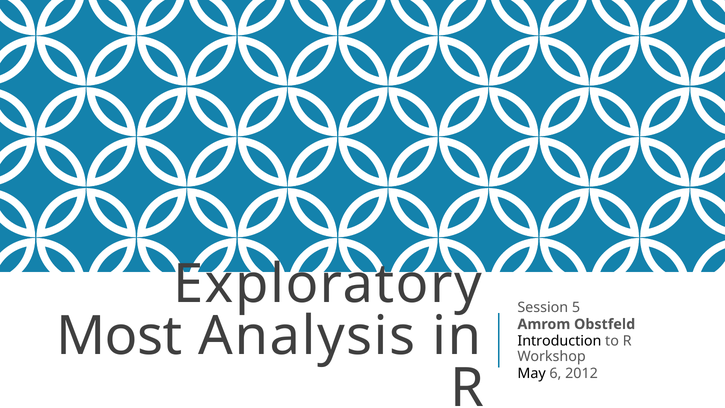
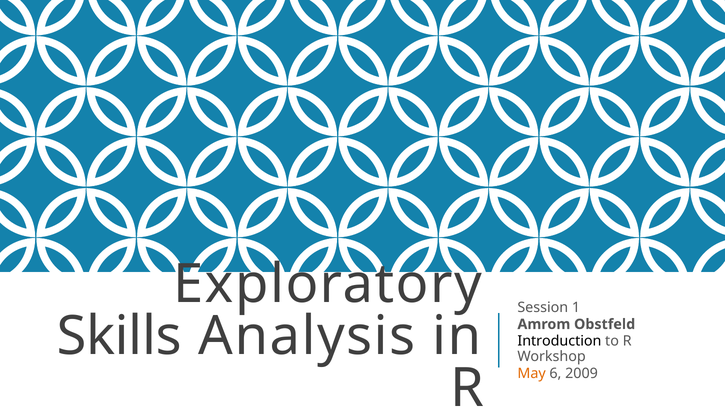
5: 5 -> 1 (576, 307)
Most: Most -> Skills (119, 336)
May colour: black -> orange (532, 373)
2012: 2012 -> 2009 (582, 373)
